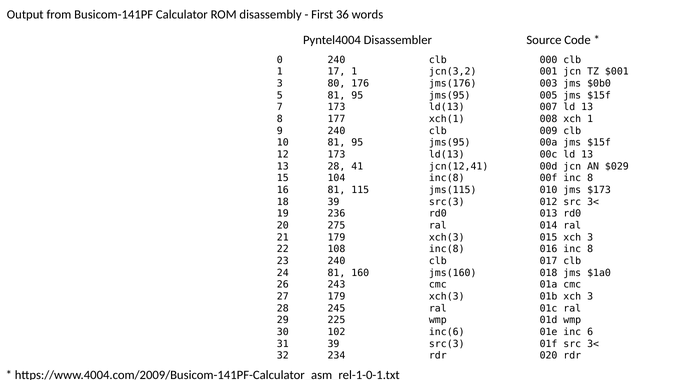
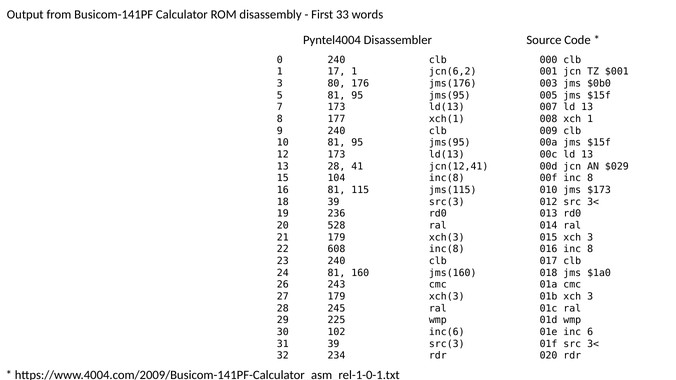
36: 36 -> 33 (342, 14)
jcn(3,2: jcn(3,2 -> jcn(6,2 (453, 72)
275: 275 -> 528 (336, 226)
108: 108 -> 608 (336, 249)
